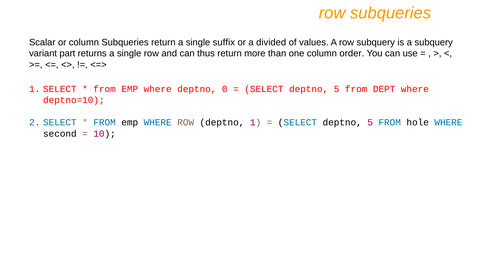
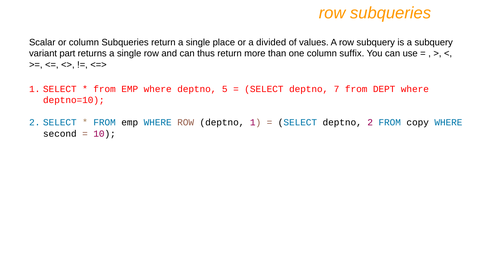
suffix: suffix -> place (224, 42)
order: order -> suffix (352, 53)
0: 0 -> 5 (225, 89)
5: 5 -> 7 (337, 89)
5: 5 -> 2 (370, 122)
hole: hole -> copy (418, 122)
